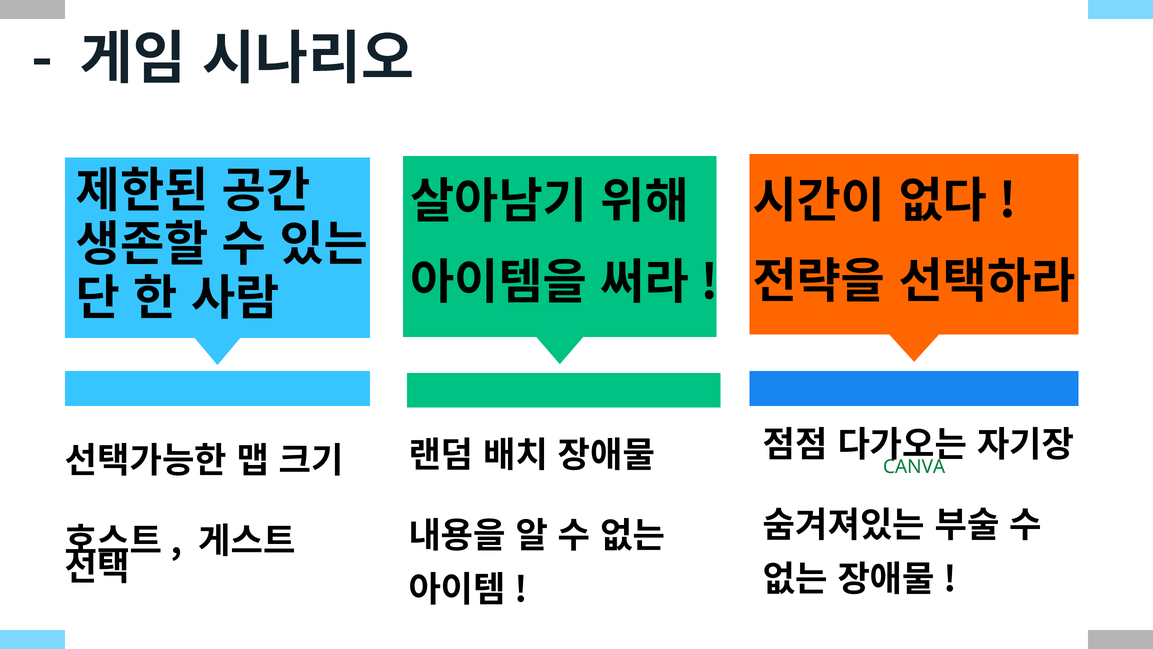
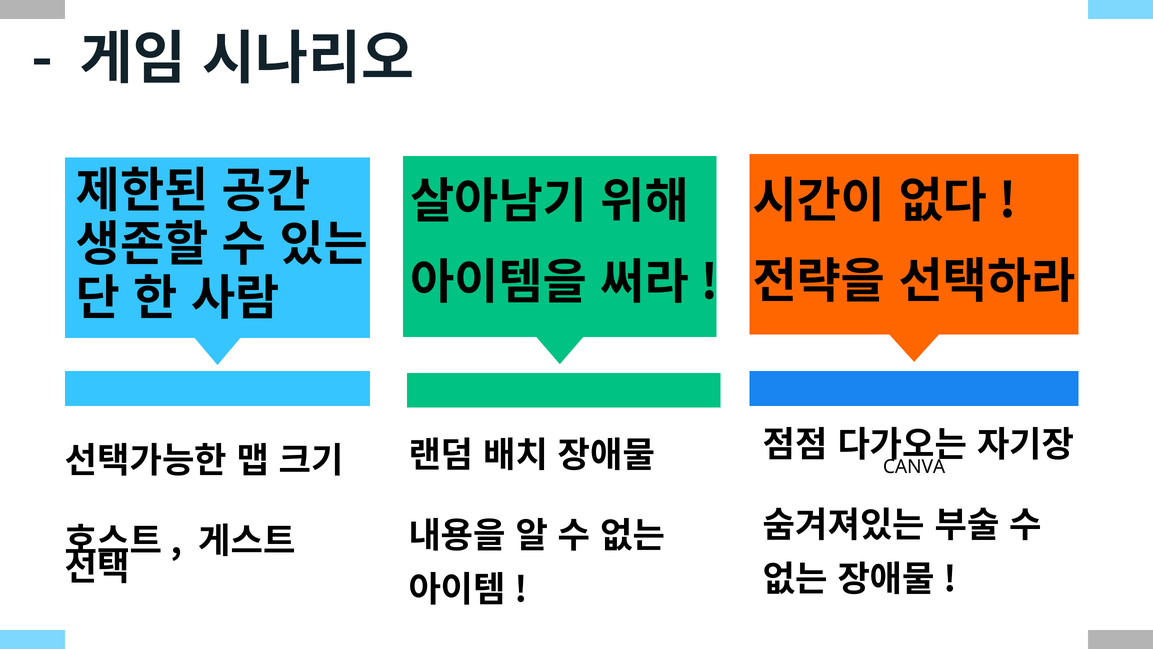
CANVA colour: green -> black (914, 467)
